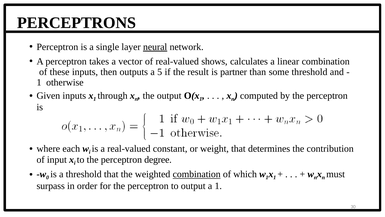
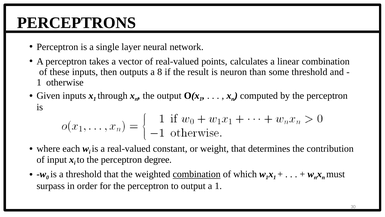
neural underline: present -> none (155, 47)
shows: shows -> points (214, 61)
5: 5 -> 8 (160, 72)
partner: partner -> neuron (234, 72)
